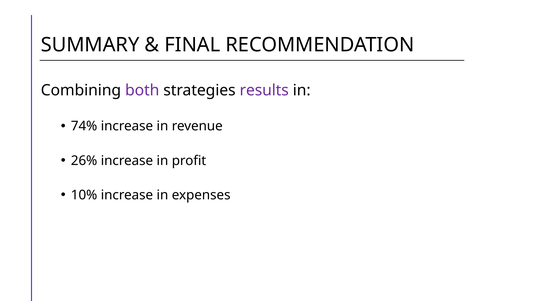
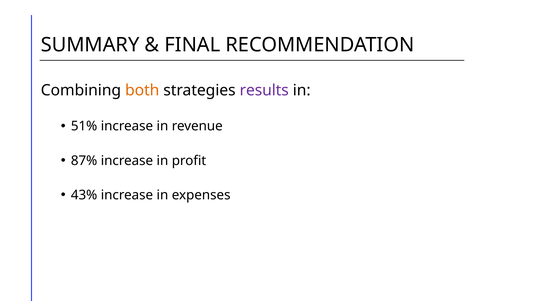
both colour: purple -> orange (142, 90)
74%: 74% -> 51% (84, 126)
26%: 26% -> 87% (84, 161)
10%: 10% -> 43% (84, 195)
